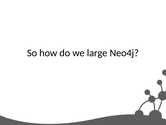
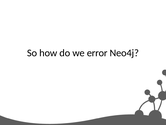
large: large -> error (97, 53)
